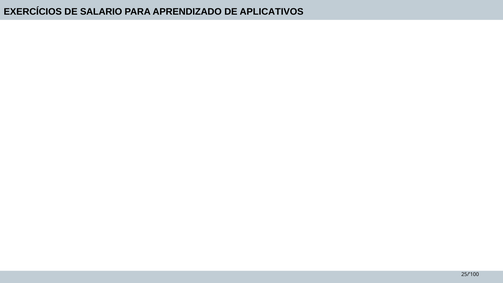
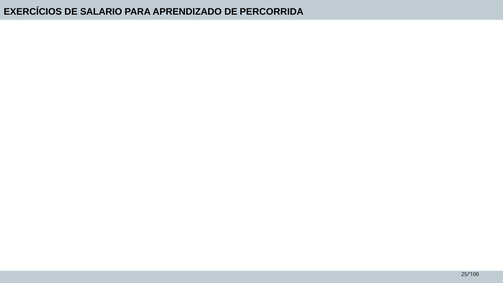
APLICATIVOS: APLICATIVOS -> PERCORRIDA (272, 12)
